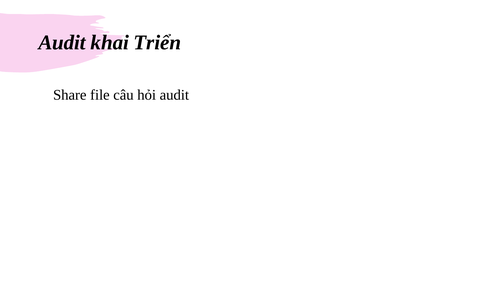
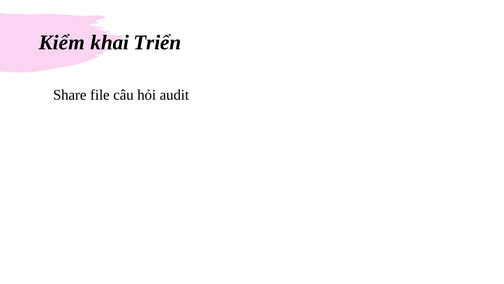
Audit: Audit -> Kiểm (62, 42)
